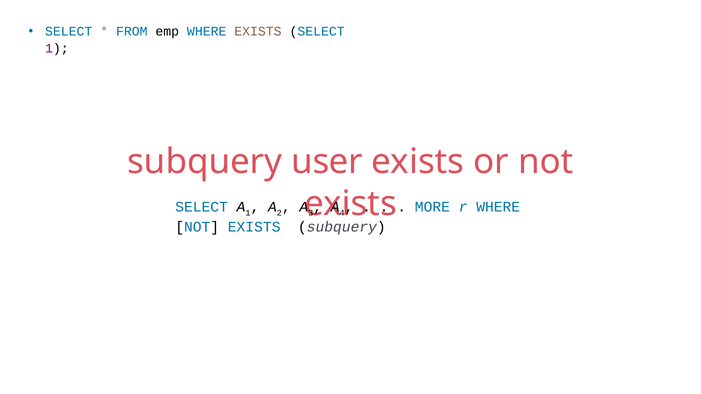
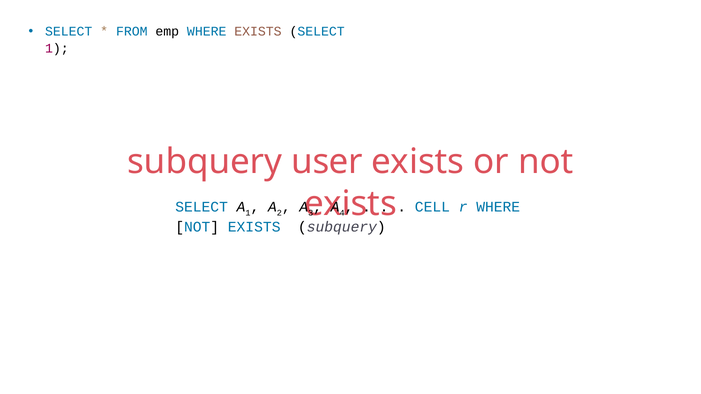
MORE: MORE -> CELL (432, 207)
